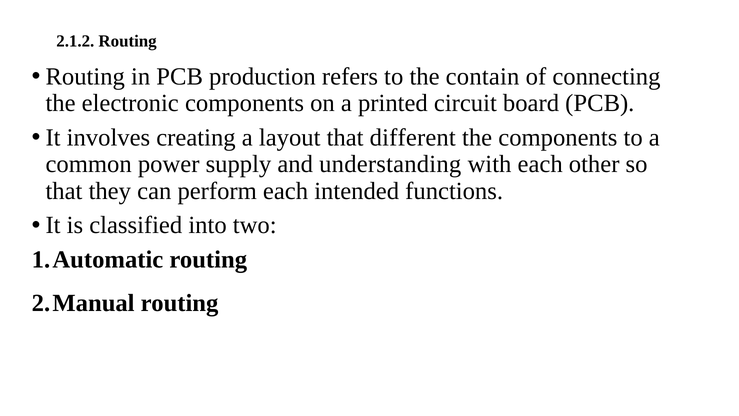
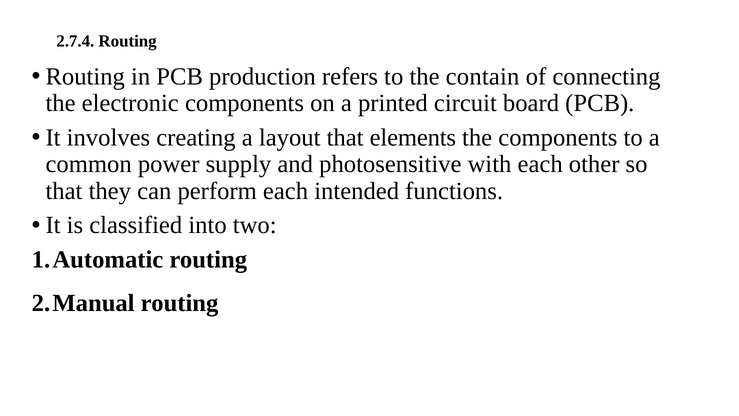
2.1.2: 2.1.2 -> 2.7.4 (75, 41)
different: different -> elements (413, 138)
understanding: understanding -> photosensitive (390, 164)
